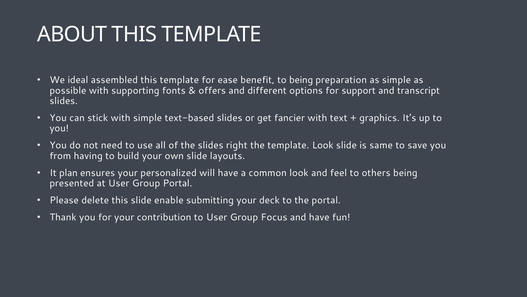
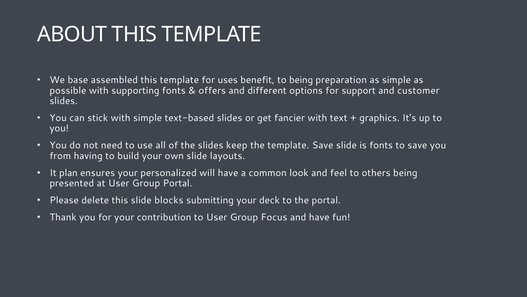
ideal: ideal -> base (78, 80)
ease: ease -> uses (228, 80)
transcript: transcript -> customer (418, 90)
right: right -> keep (237, 145)
template Look: Look -> Save (323, 145)
is same: same -> fonts (381, 145)
enable: enable -> blocks (169, 200)
